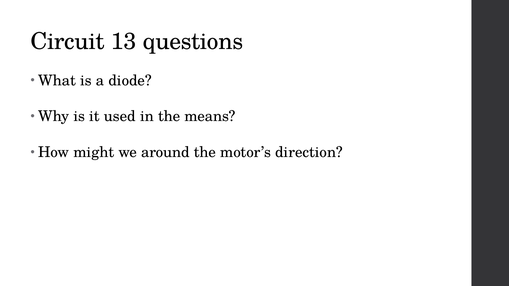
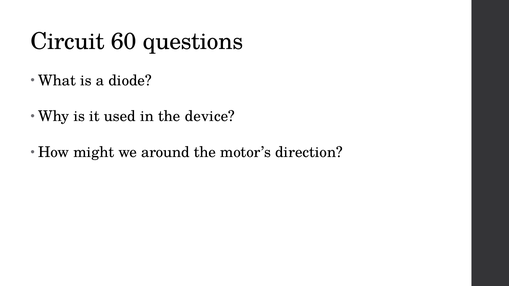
13: 13 -> 60 (124, 41)
means: means -> device (210, 117)
